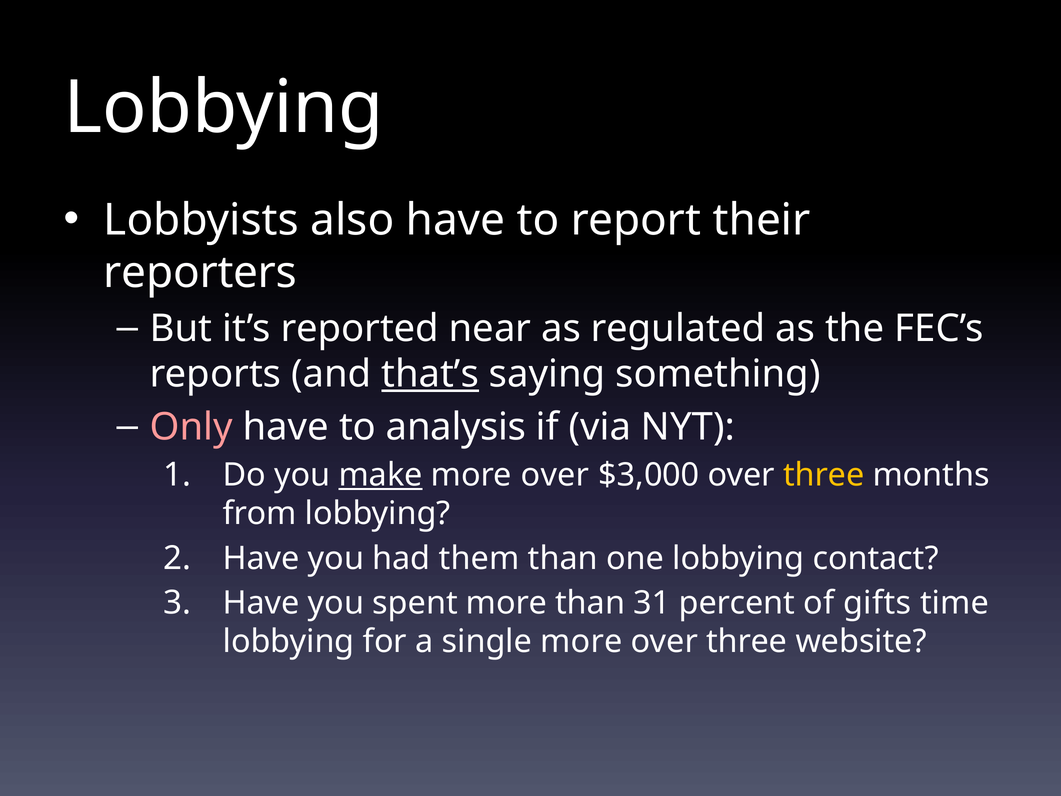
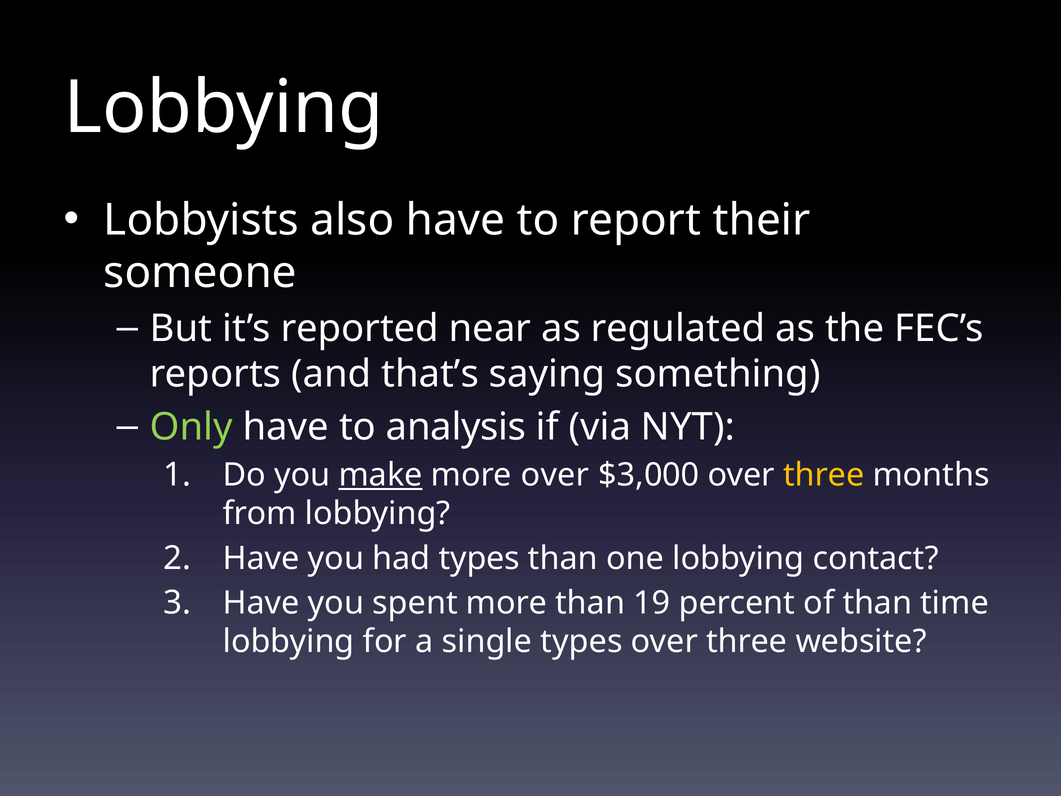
reporters: reporters -> someone (200, 273)
that’s underline: present -> none (430, 374)
Only colour: pink -> light green (191, 427)
had them: them -> types (479, 558)
31: 31 -> 19 (652, 603)
of gifts: gifts -> than (877, 603)
single more: more -> types (582, 642)
